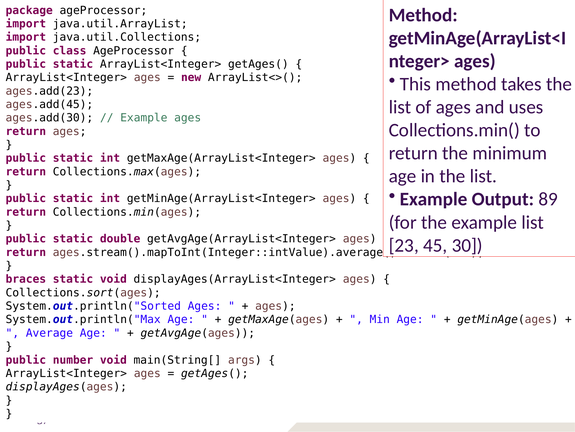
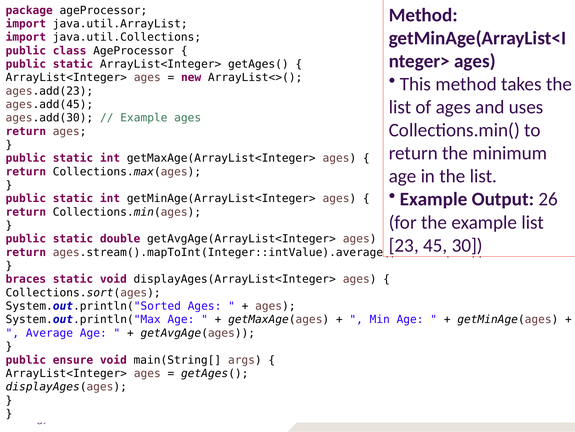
89: 89 -> 26 (548, 199)
number: number -> ensure (73, 359)
